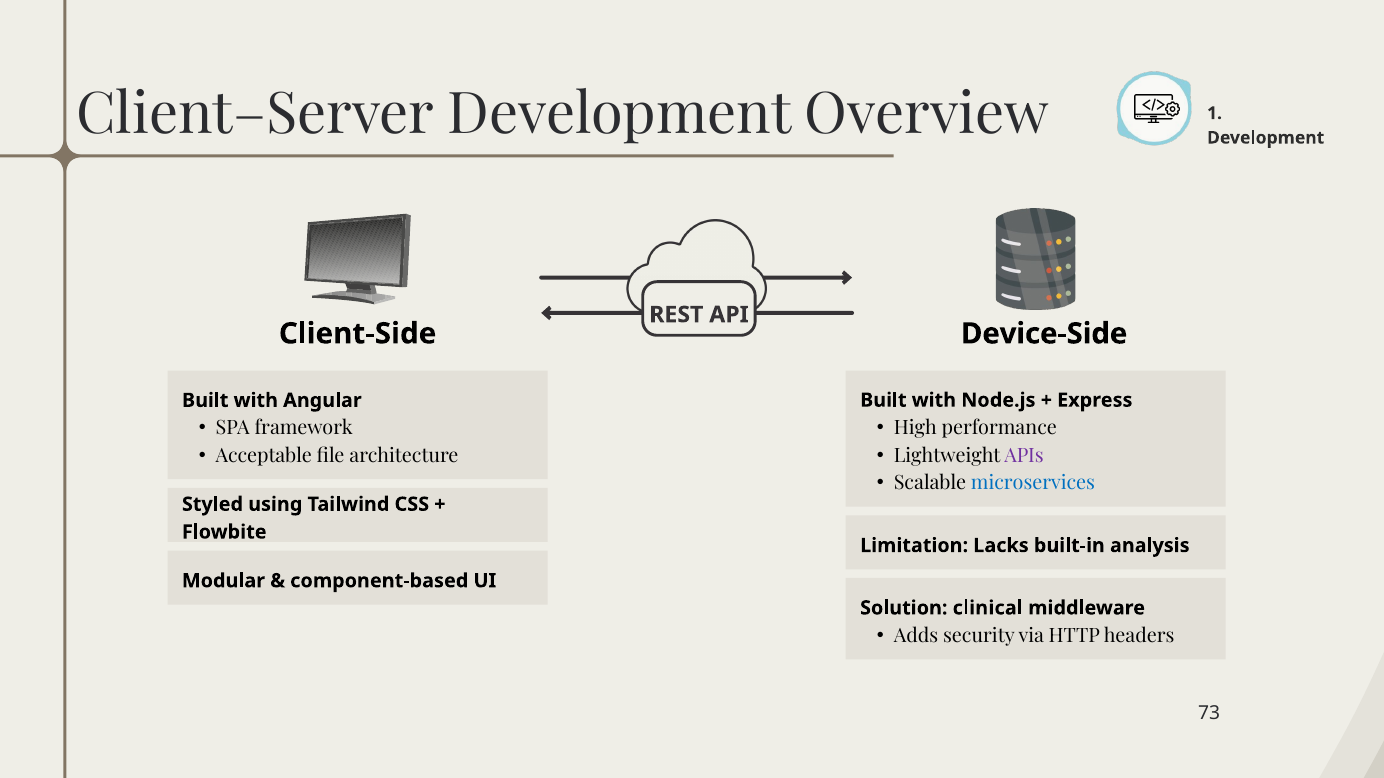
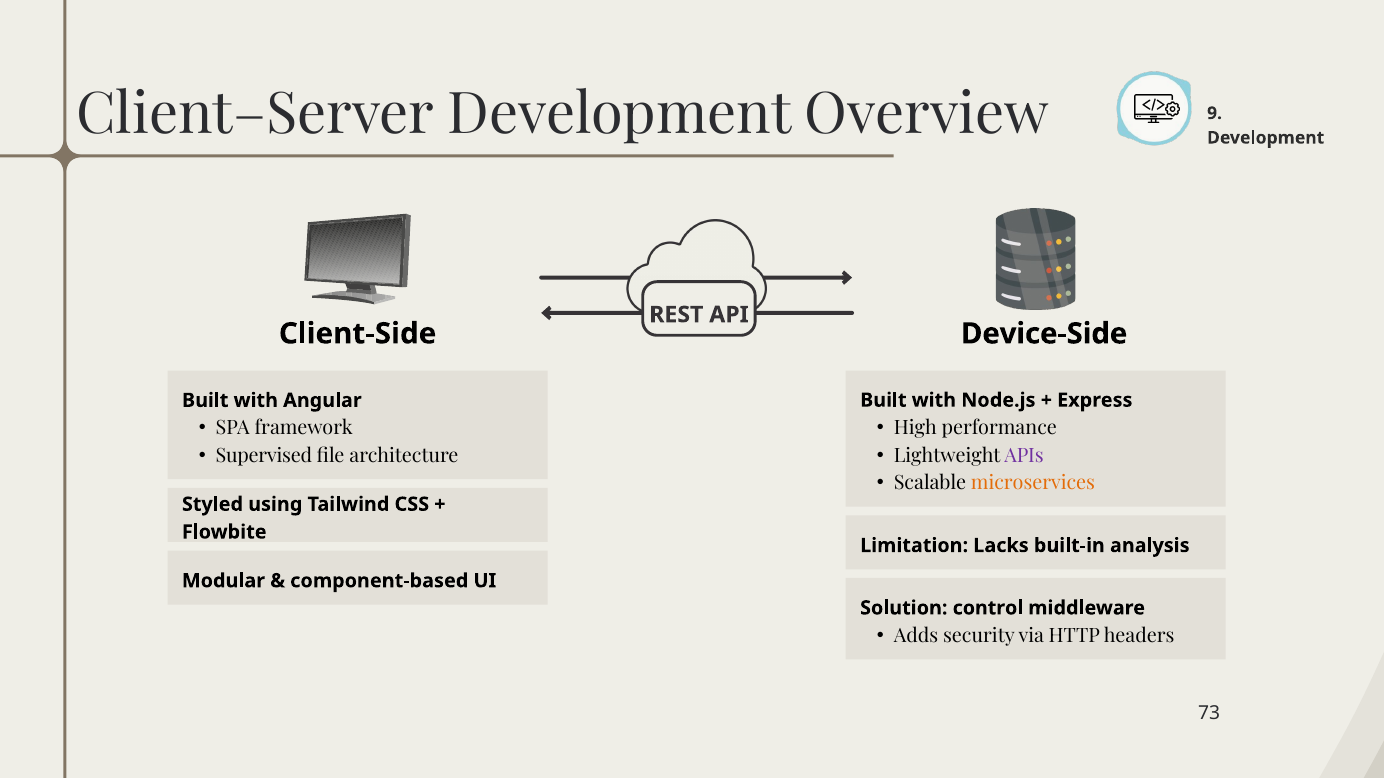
1: 1 -> 9 (1215, 113)
Acceptable: Acceptable -> Supervised (264, 456)
microservices colour: blue -> orange (1033, 484)
clinical: clinical -> control (988, 608)
